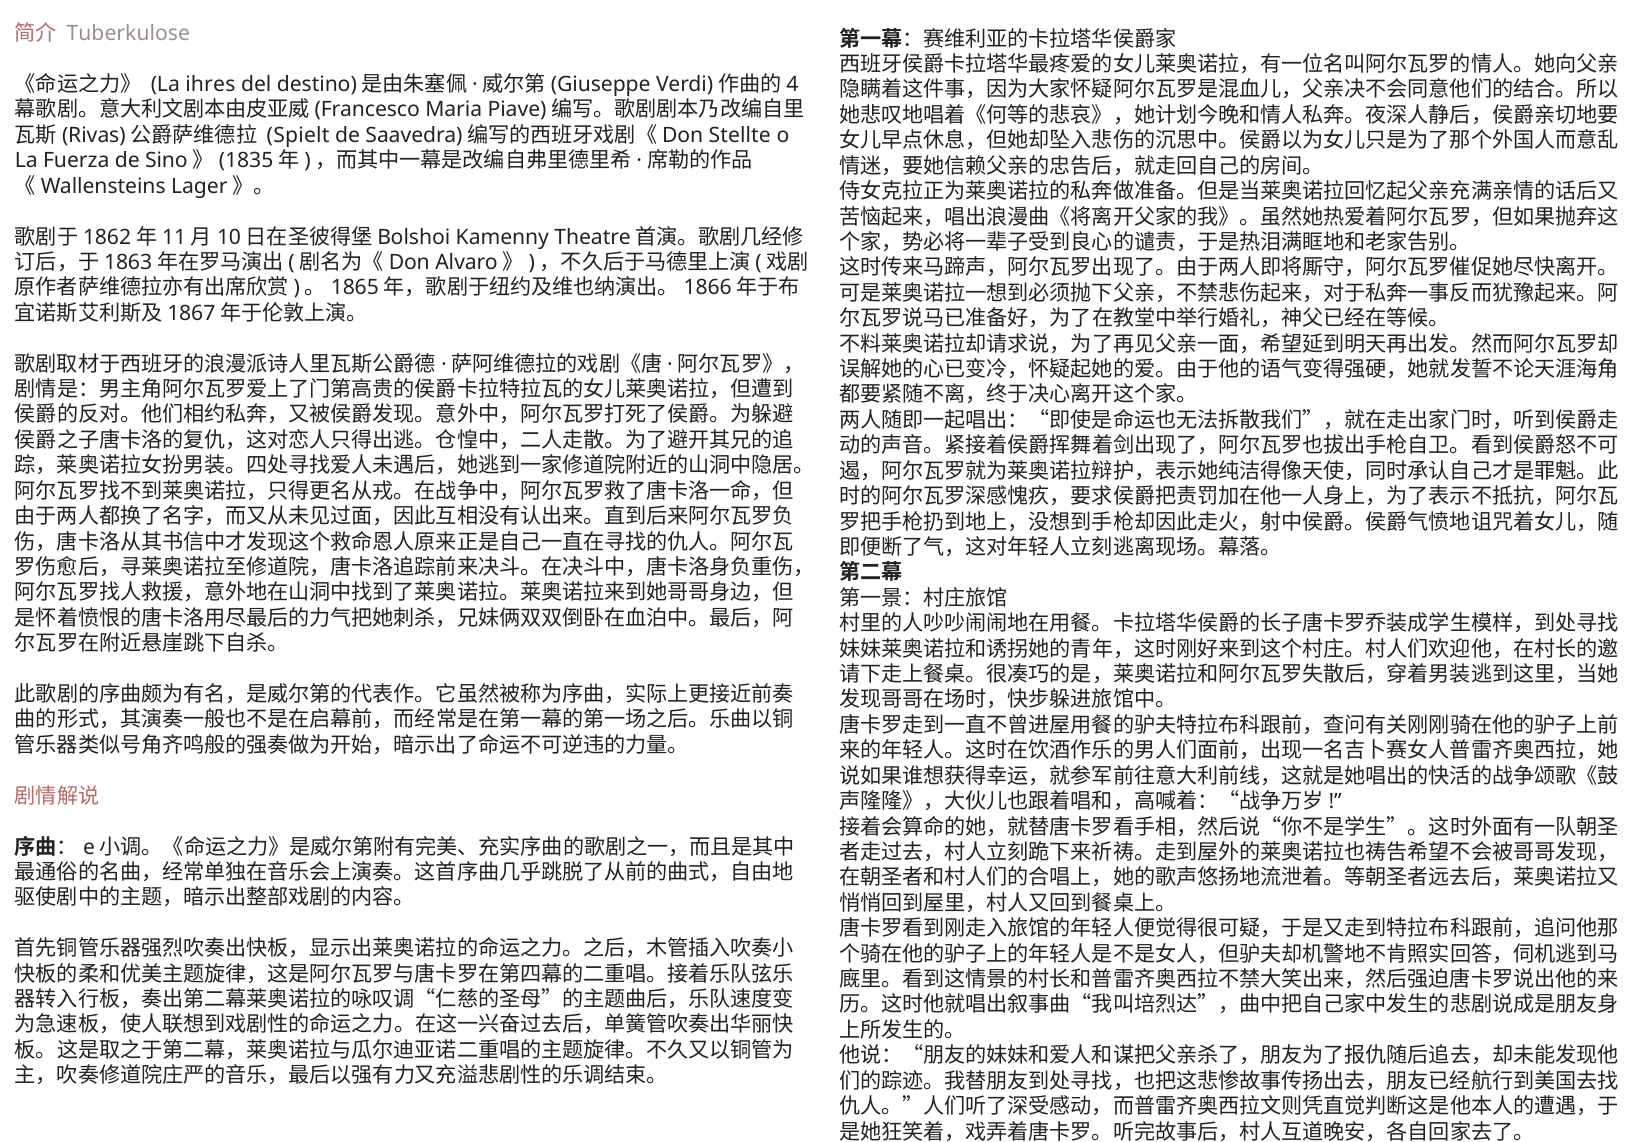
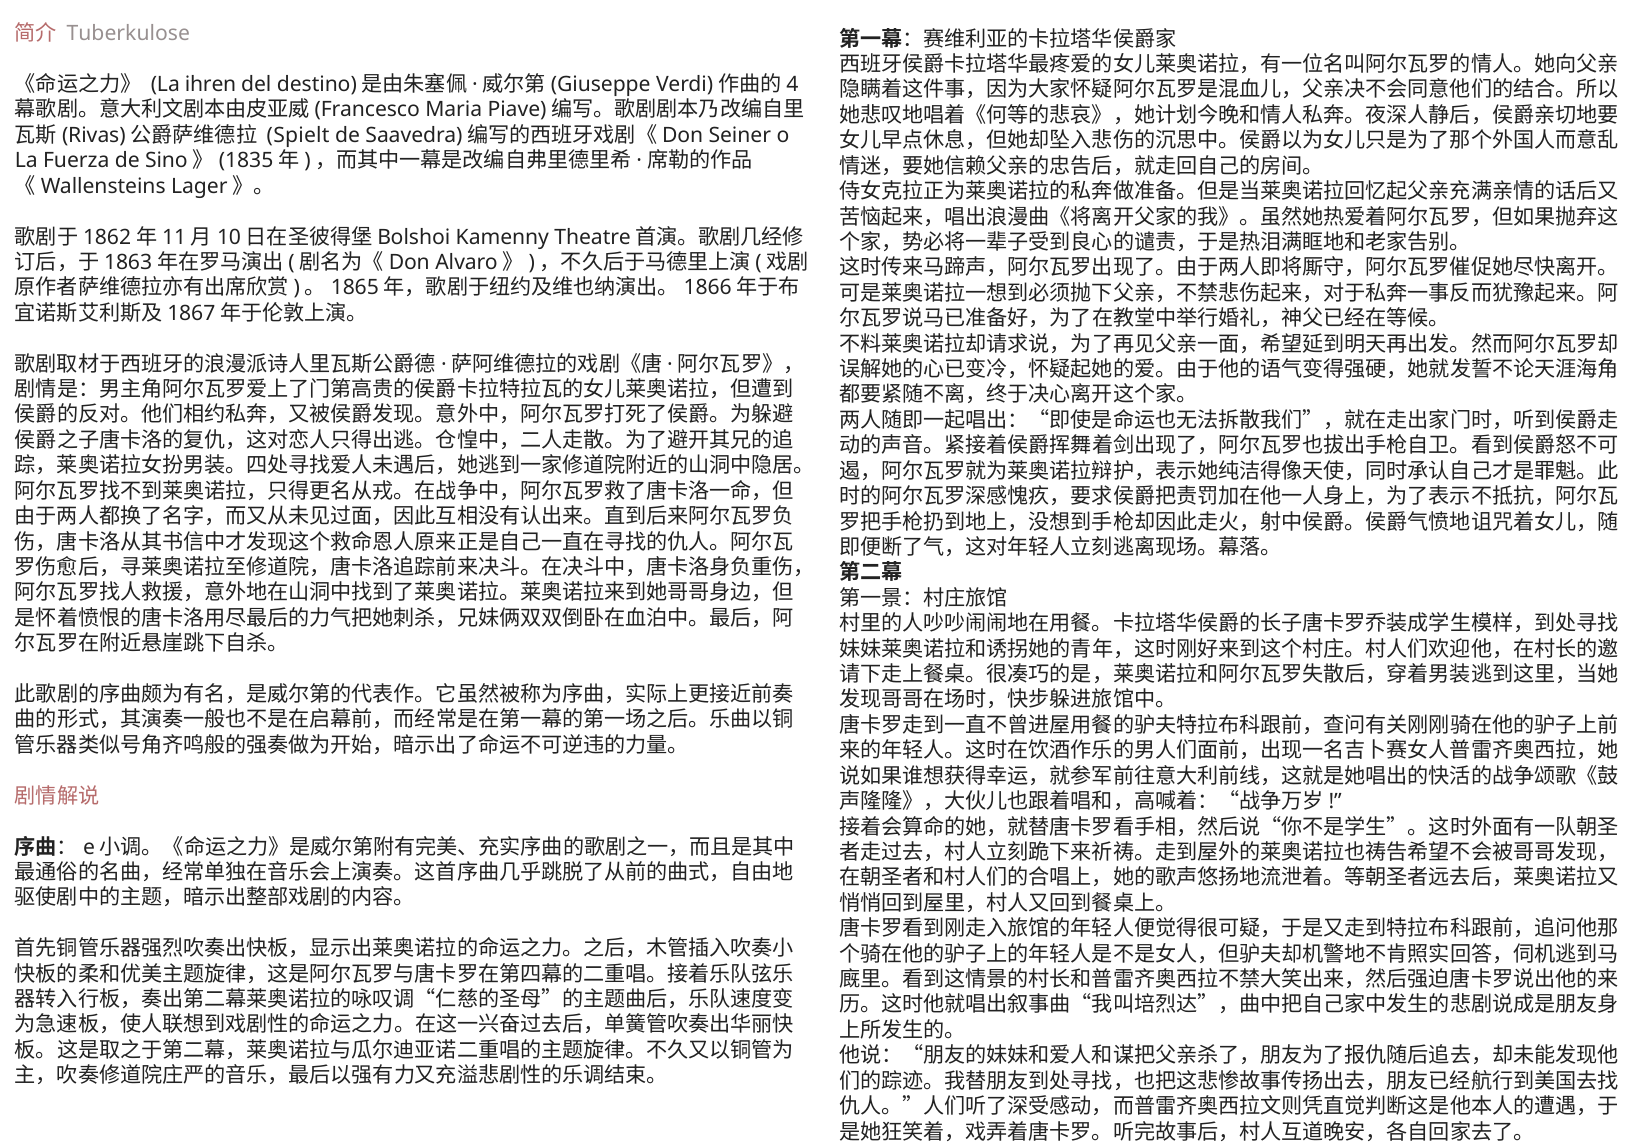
ihres: ihres -> ihren (211, 85)
Stellte: Stellte -> Seiner (740, 135)
